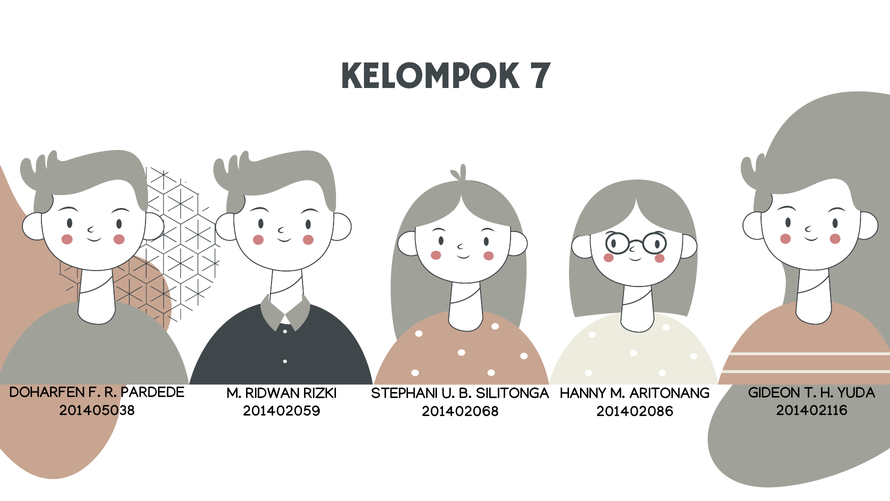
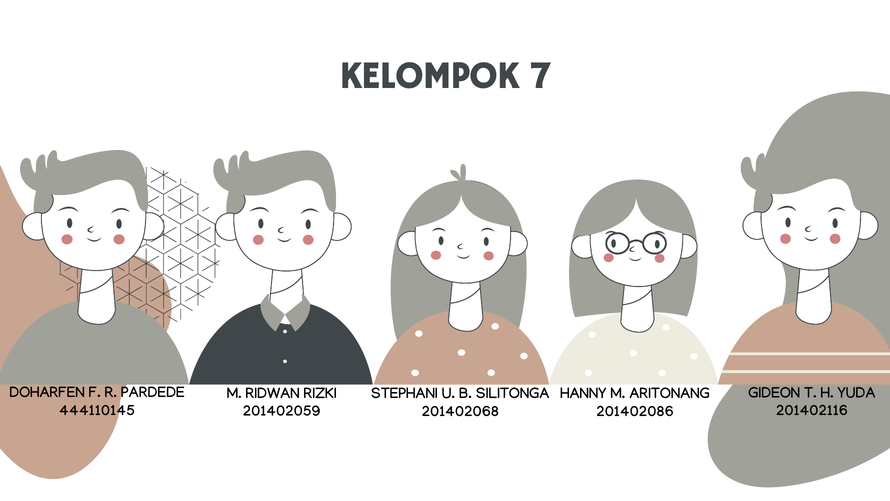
201405038: 201405038 -> 444110145 (97, 410)
